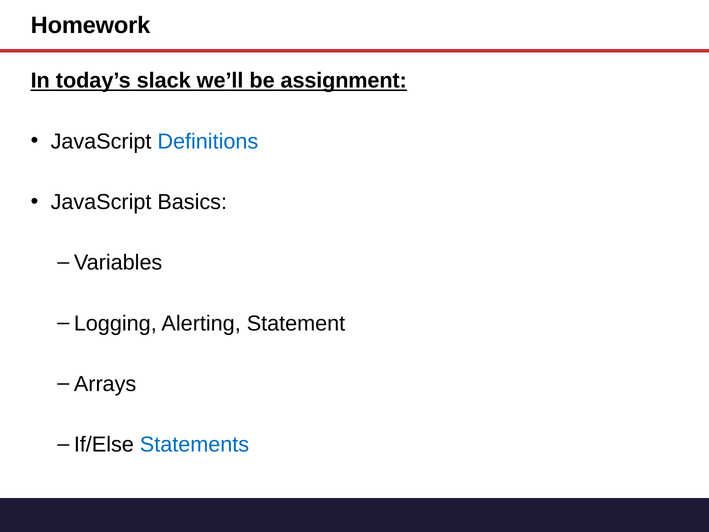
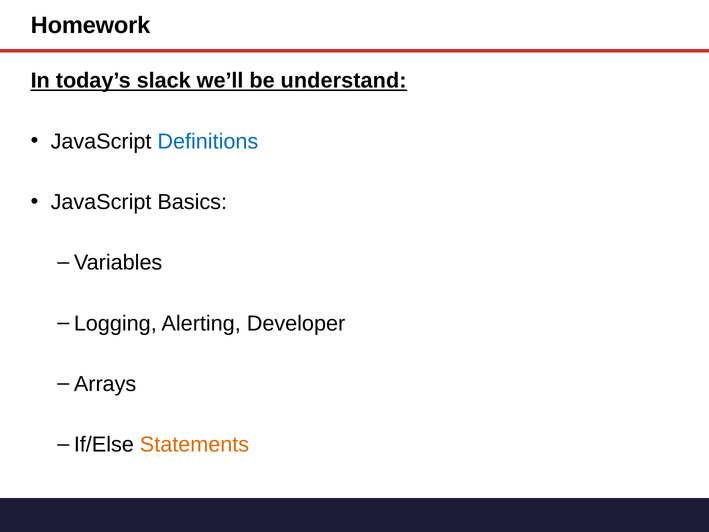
assignment: assignment -> understand (344, 81)
Statement: Statement -> Developer (296, 323)
Statements colour: blue -> orange (195, 444)
